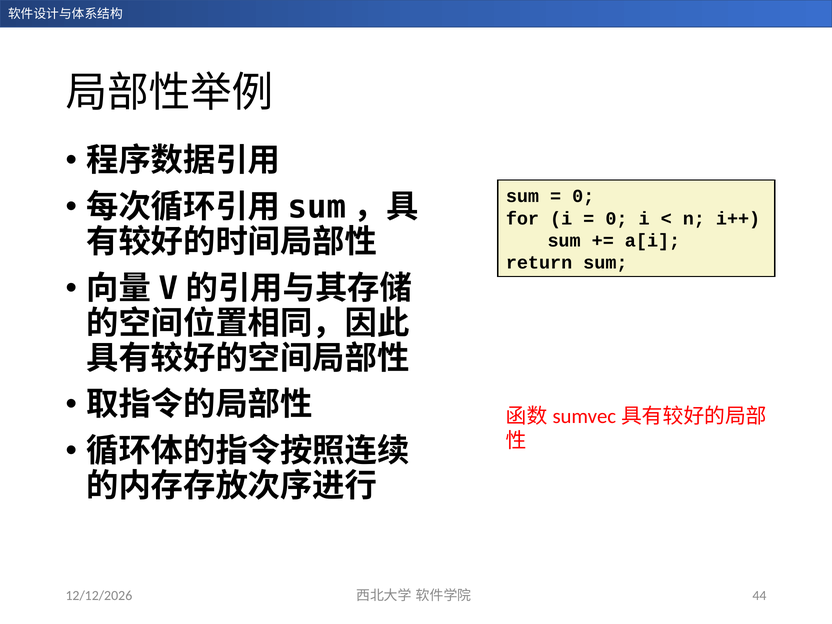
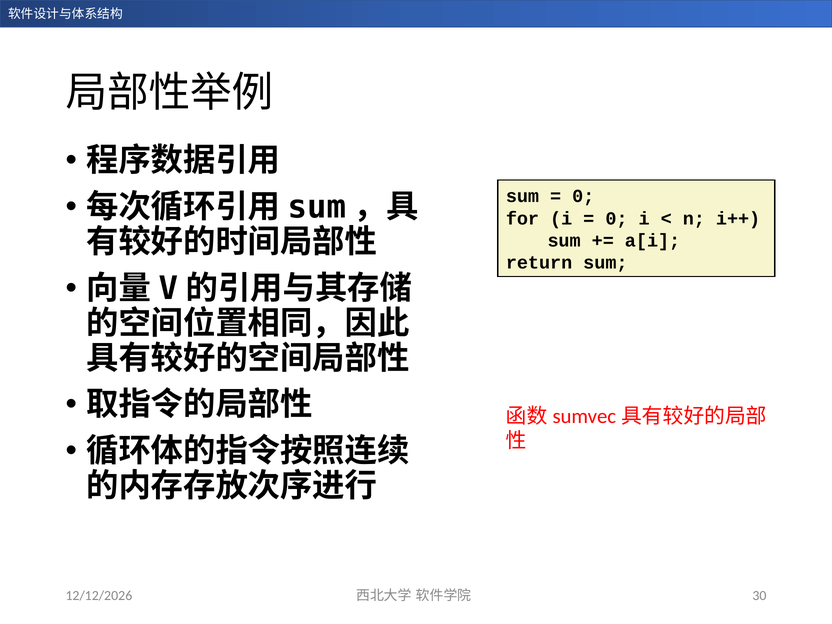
44: 44 -> 30 (759, 596)
